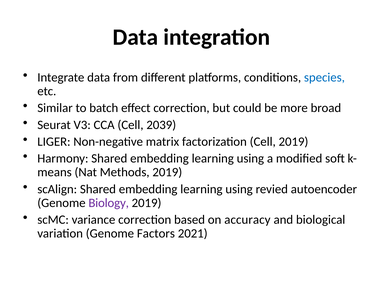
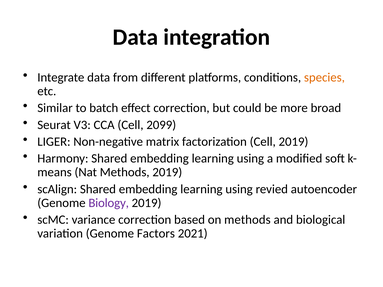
species colour: blue -> orange (324, 77)
2039: 2039 -> 2099 (161, 125)
on accuracy: accuracy -> methods (247, 220)
